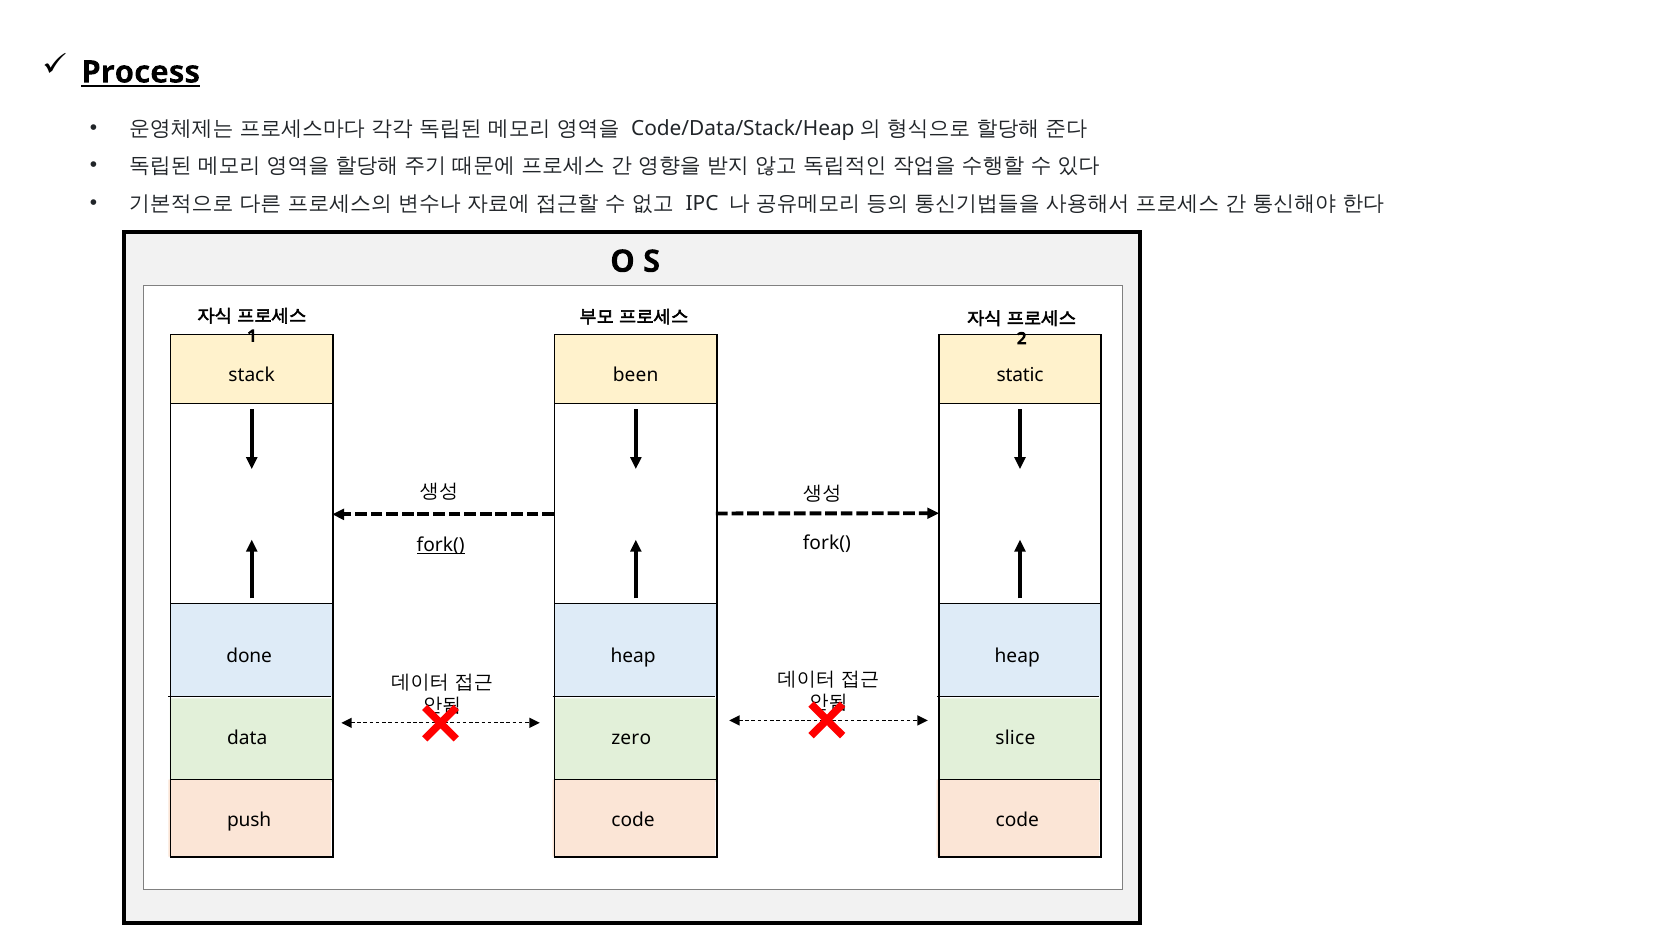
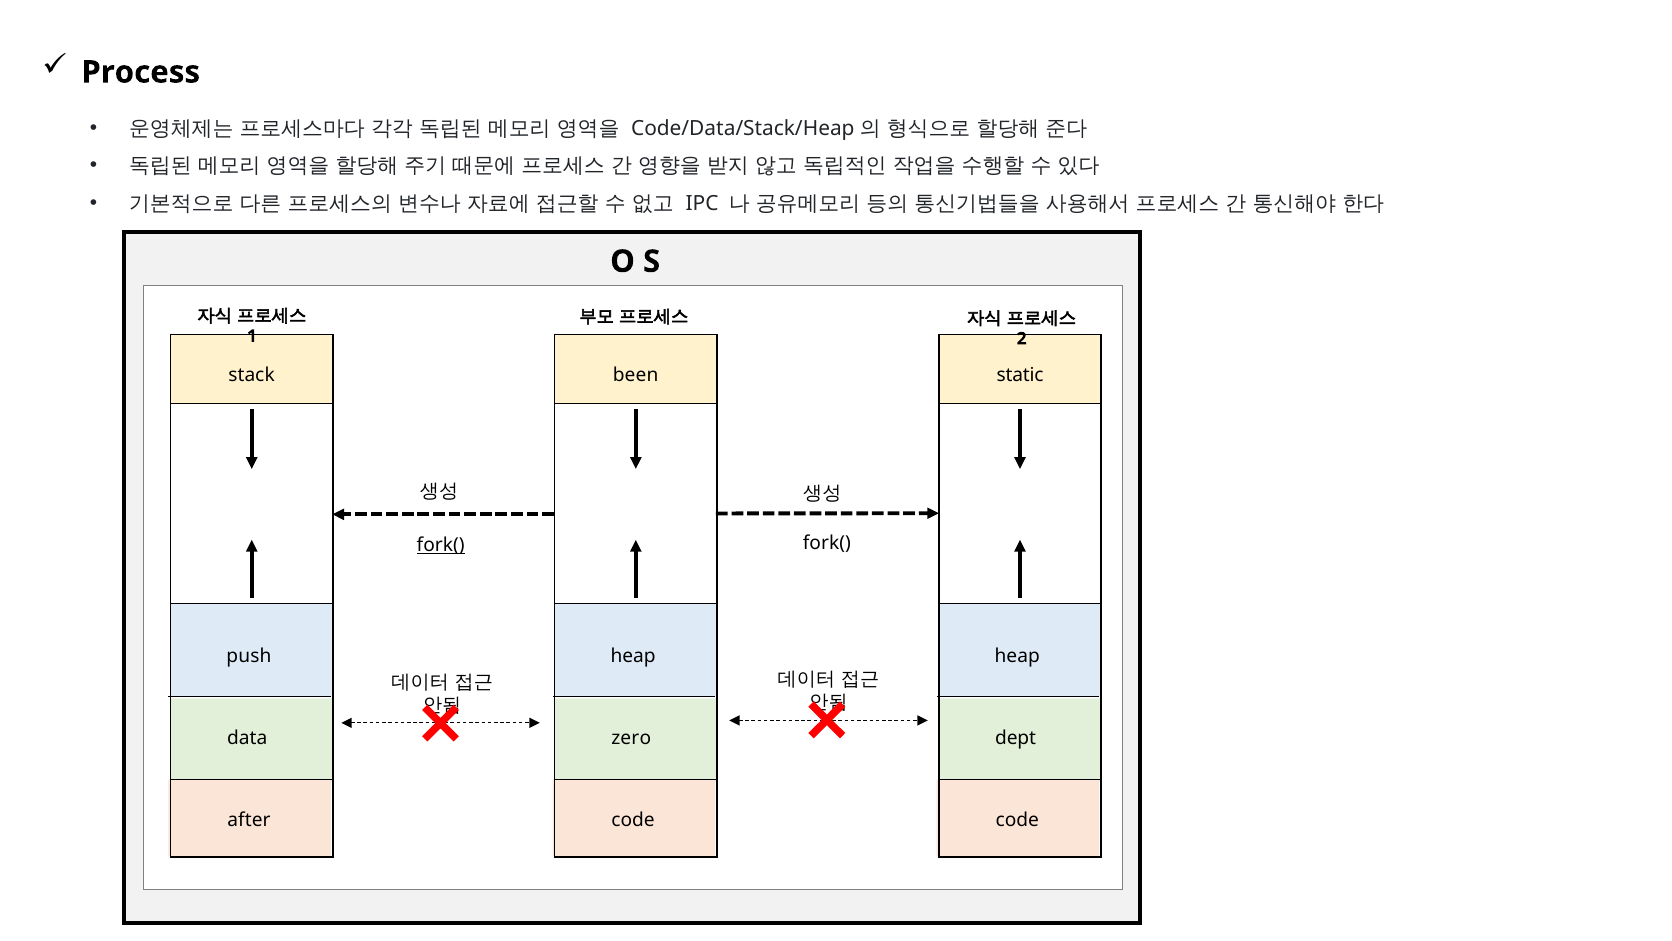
Process underline: present -> none (141, 72)
done: done -> push (249, 656)
slice: slice -> dept (1016, 738)
push: push -> after (249, 820)
